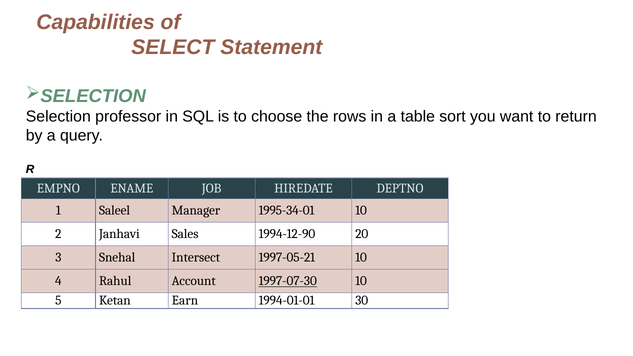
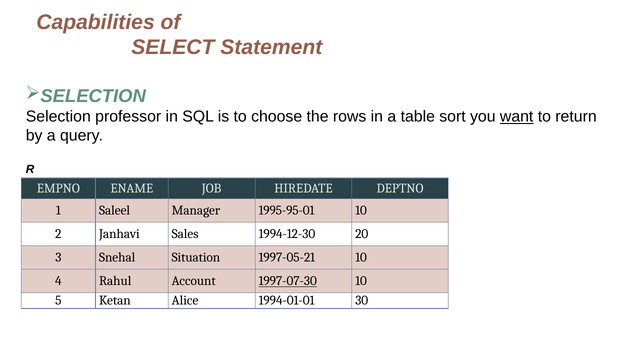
want underline: none -> present (517, 117)
1995-34-01: 1995-34-01 -> 1995-95-01 (286, 211)
1994-12-90: 1994-12-90 -> 1994-12-30 (287, 234)
Intersect: Intersect -> Situation (196, 258)
Earn: Earn -> Alice (185, 301)
